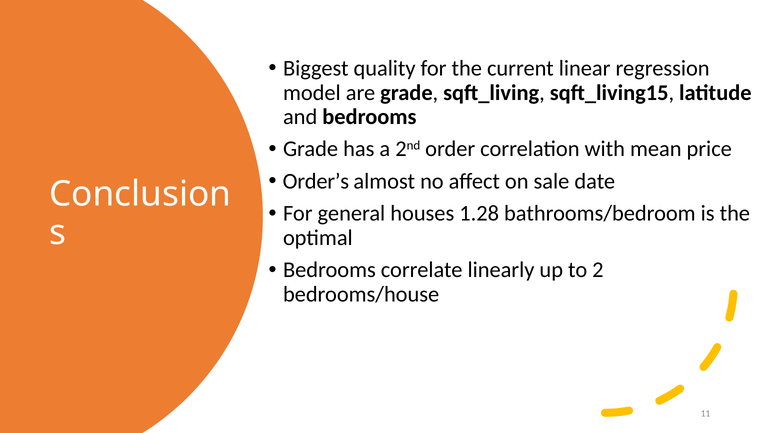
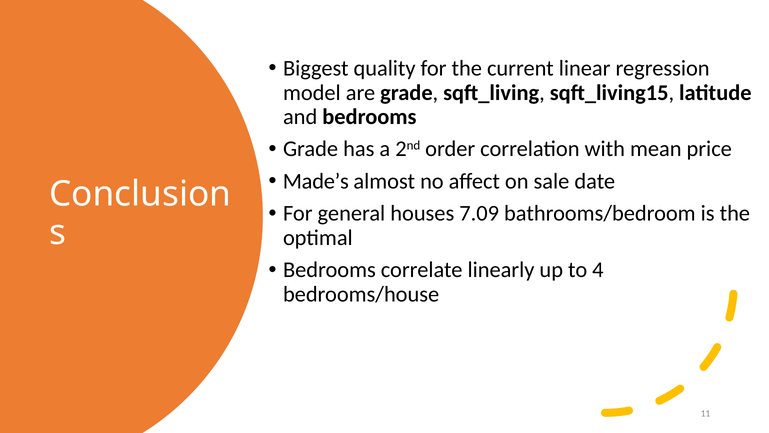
Order’s: Order’s -> Made’s (316, 181)
1.28: 1.28 -> 7.09 (479, 213)
2: 2 -> 4 (598, 270)
